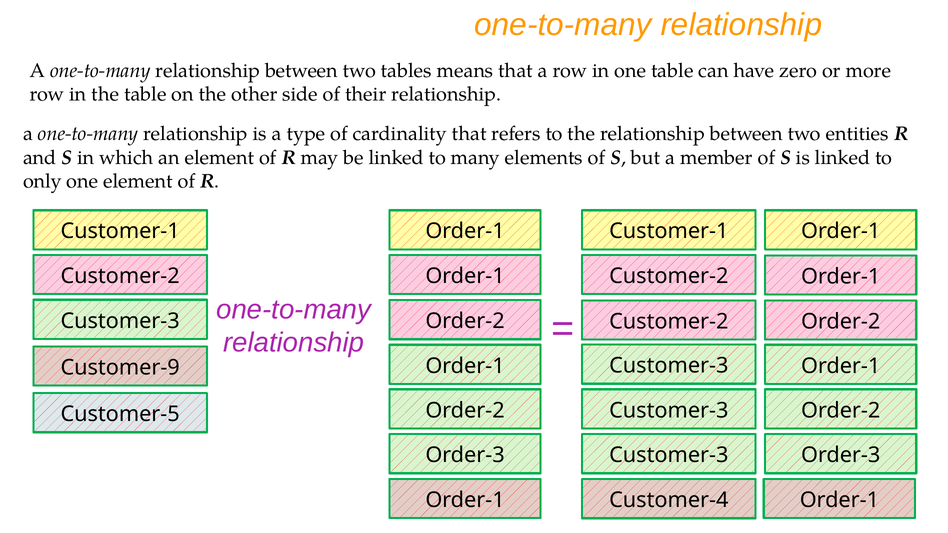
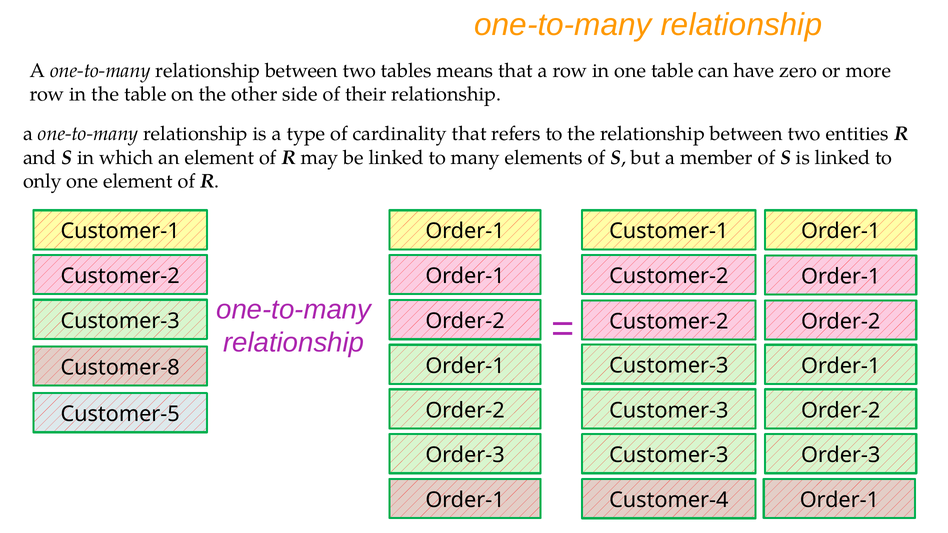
Customer-9: Customer-9 -> Customer-8 (120, 368)
